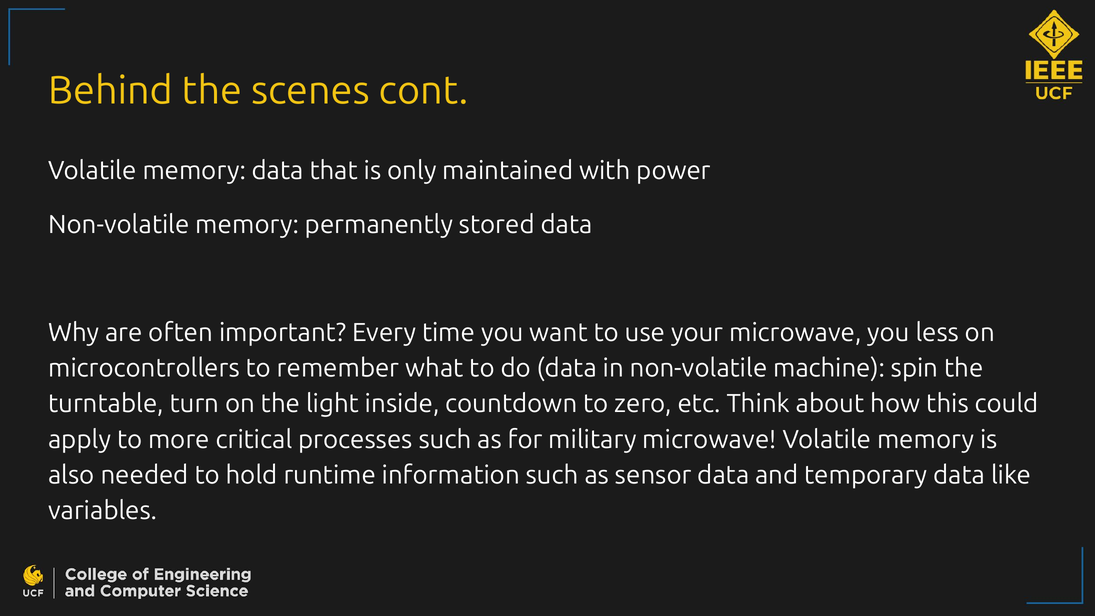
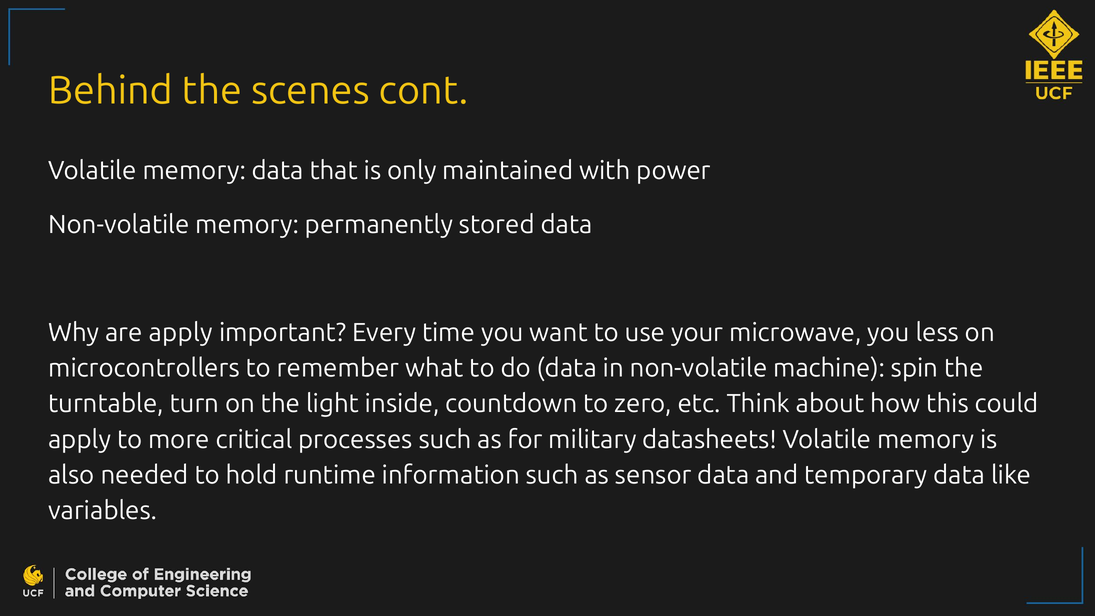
are often: often -> apply (181, 333)
military microwave: microwave -> datasheets (710, 440)
